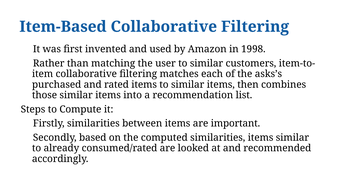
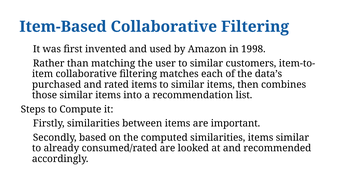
asks’s: asks’s -> data’s (268, 74)
